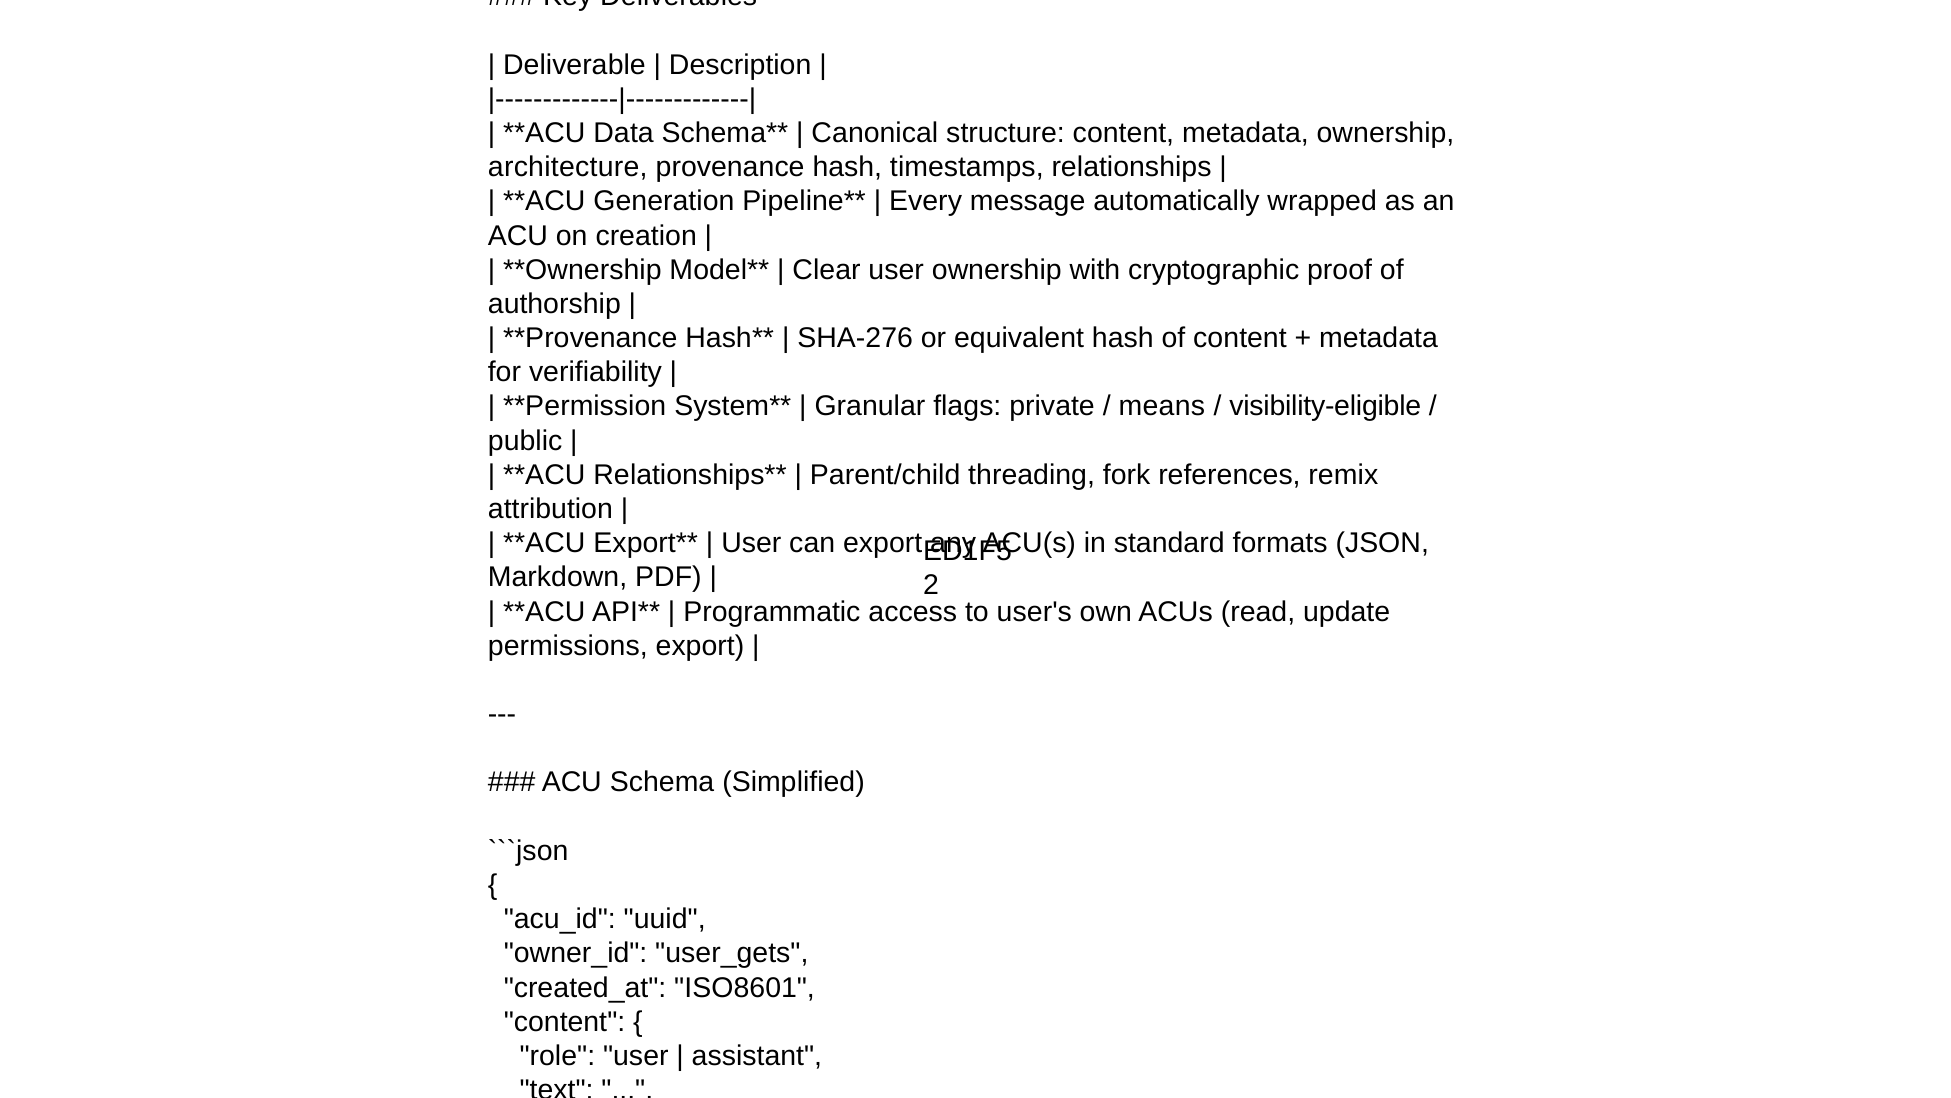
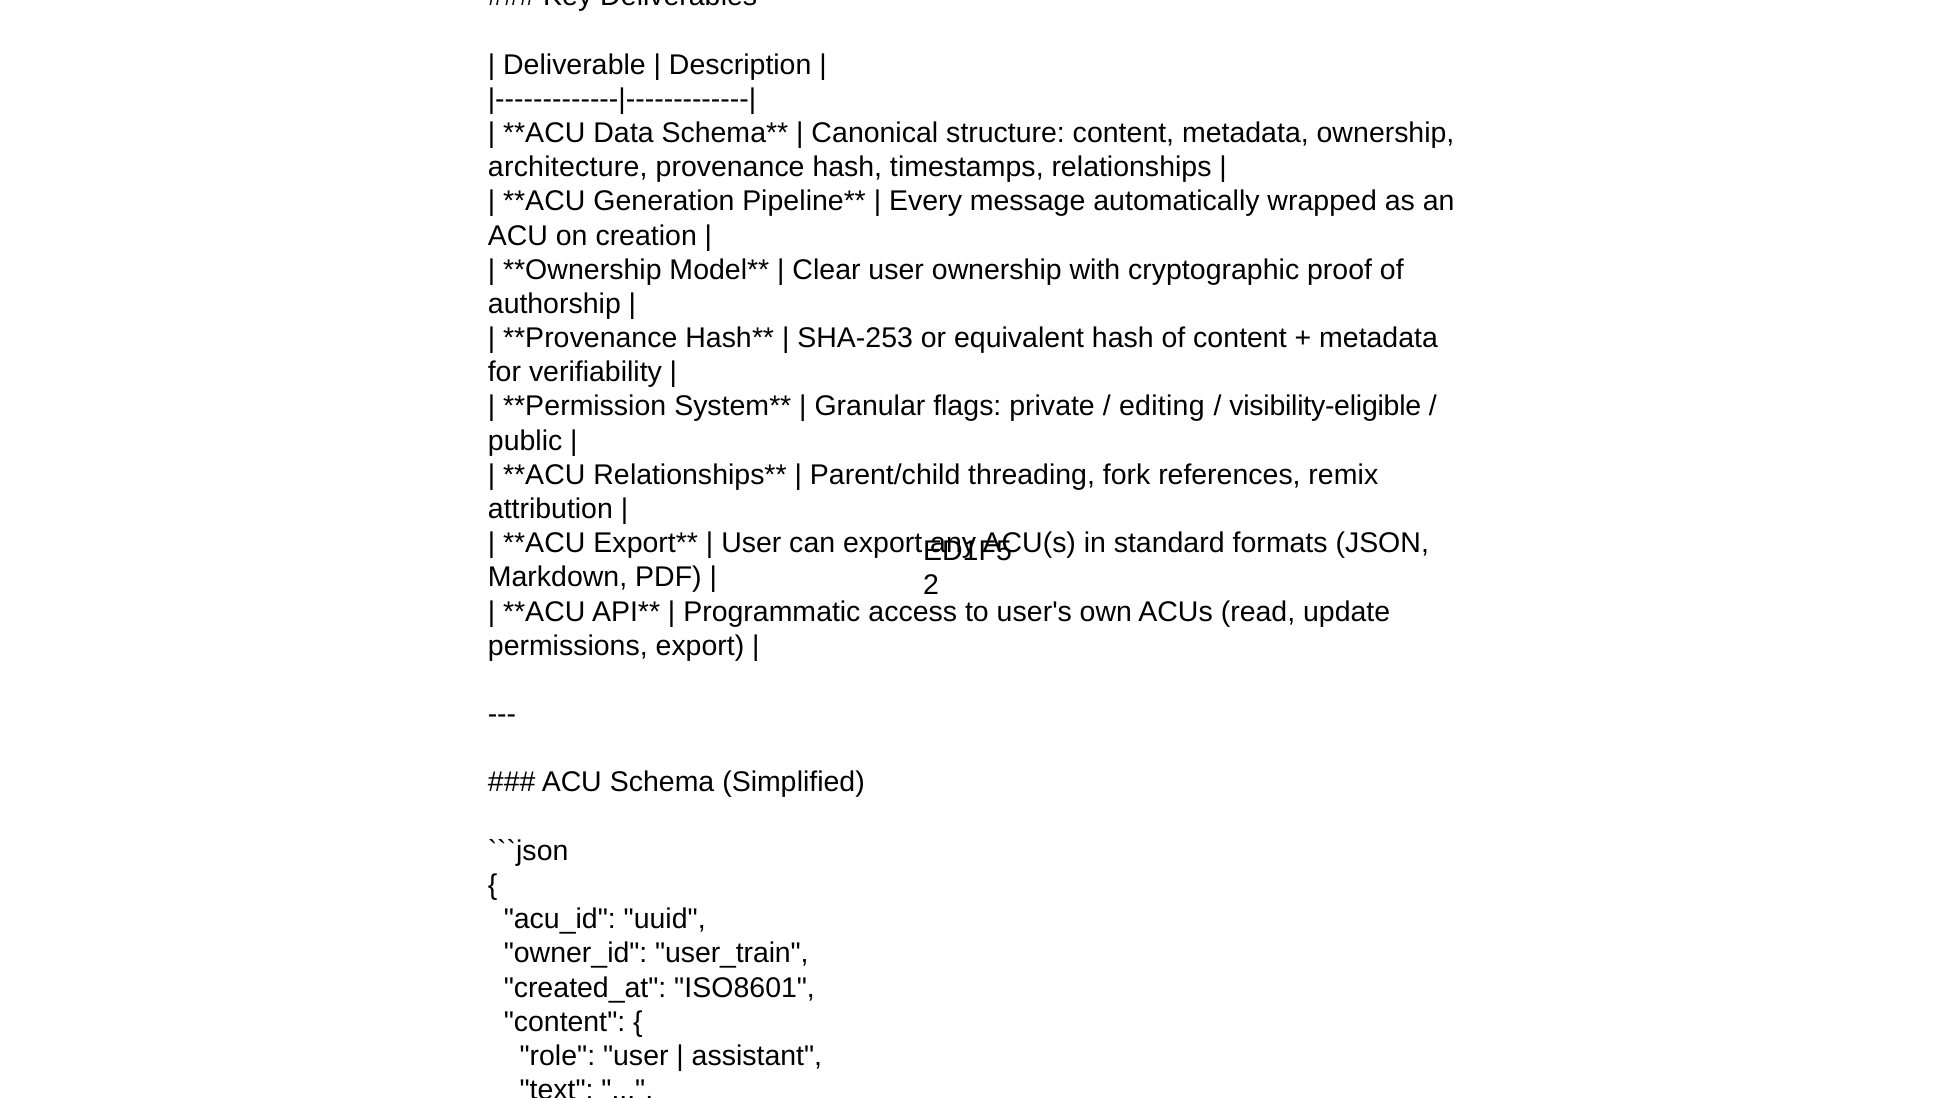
SHA-276: SHA-276 -> SHA-253 (855, 338)
means: means -> editing (1162, 406)
user_gets: user_gets -> user_train (732, 953)
